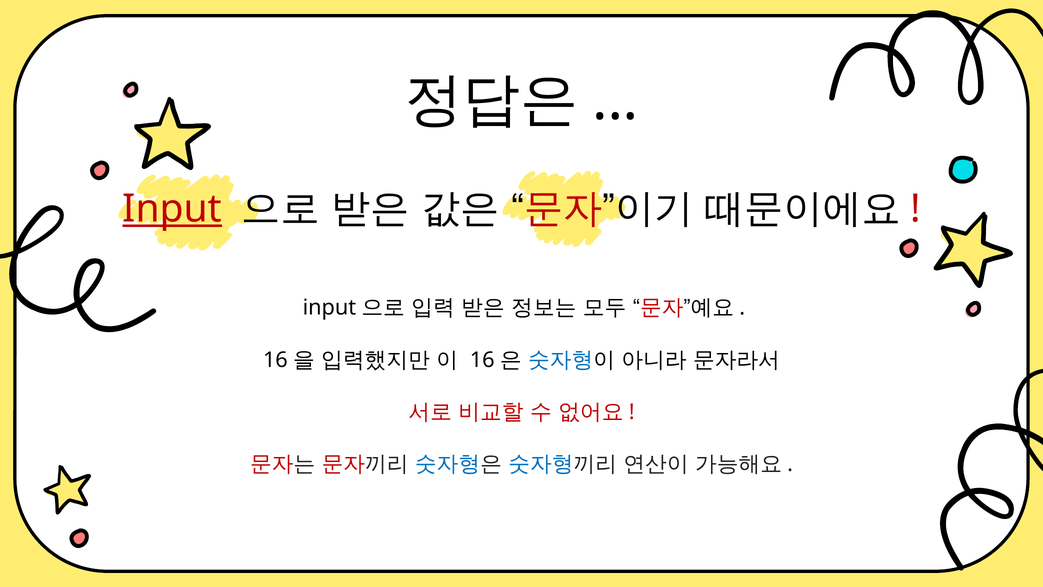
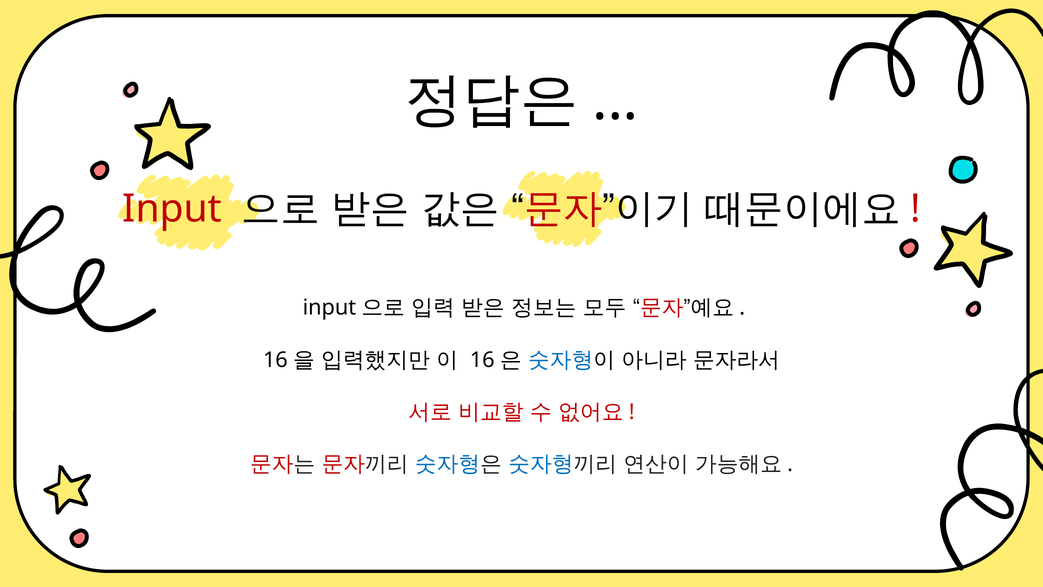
Input underline: present -> none (172, 209)
